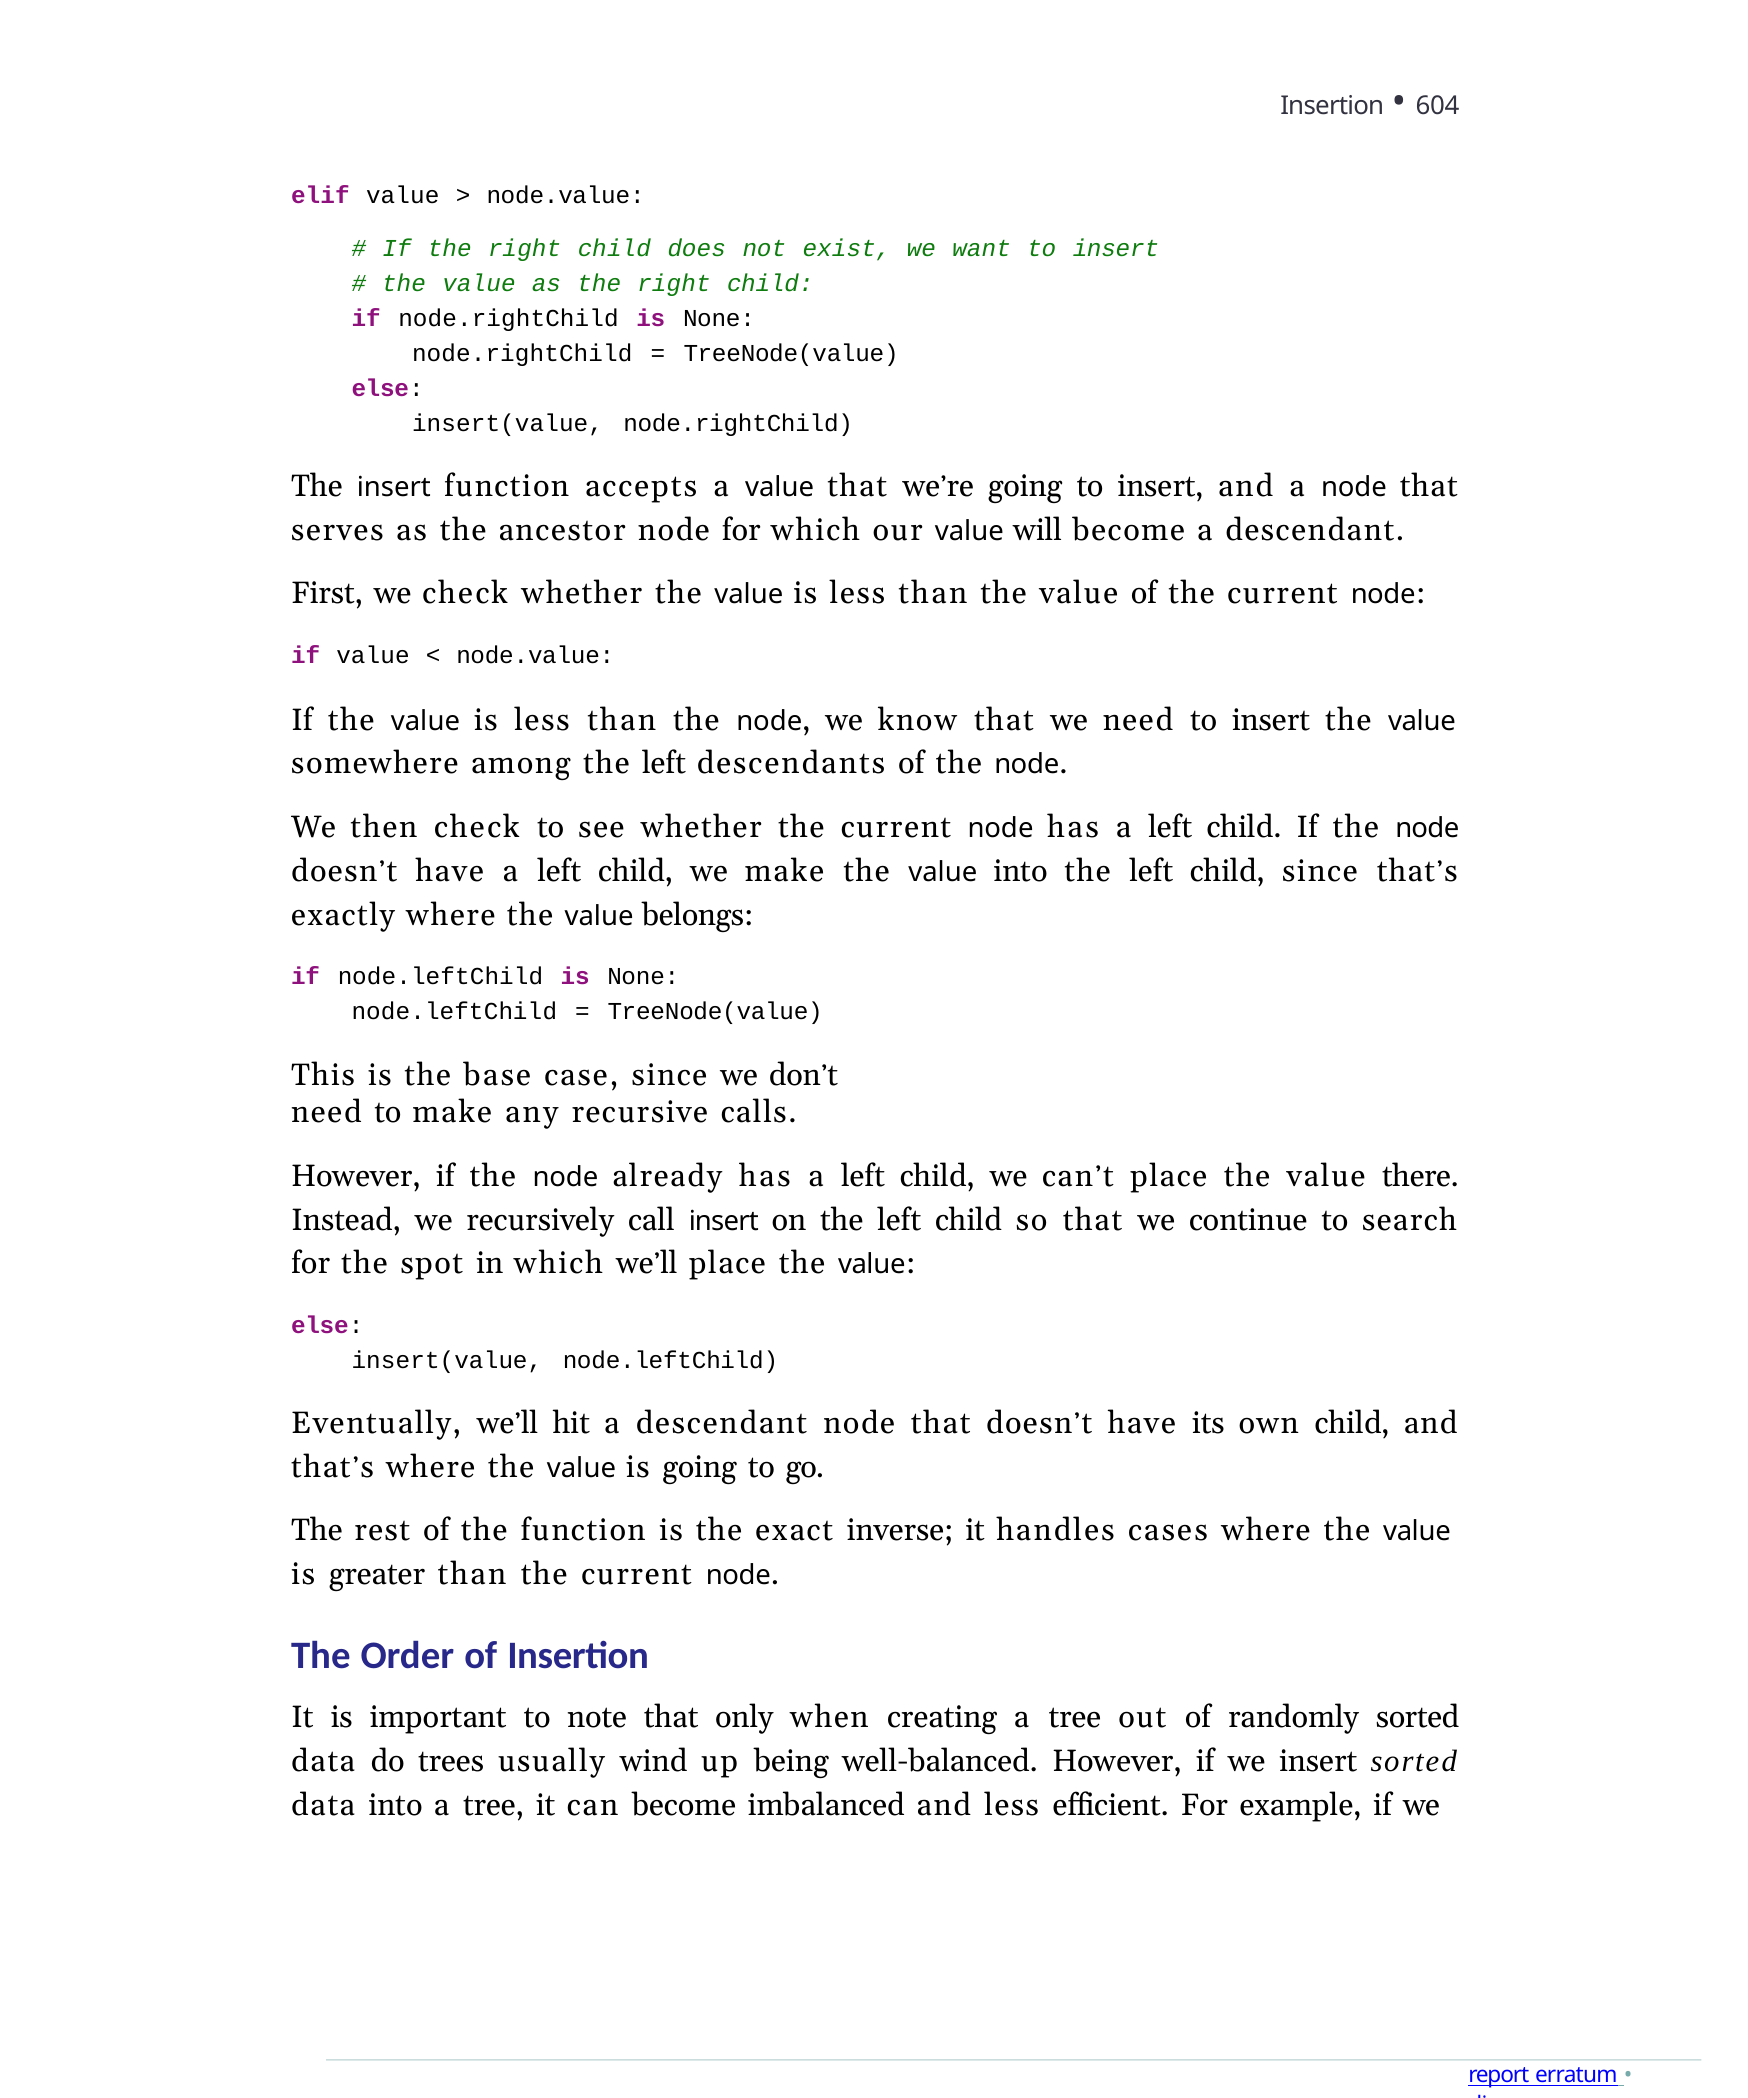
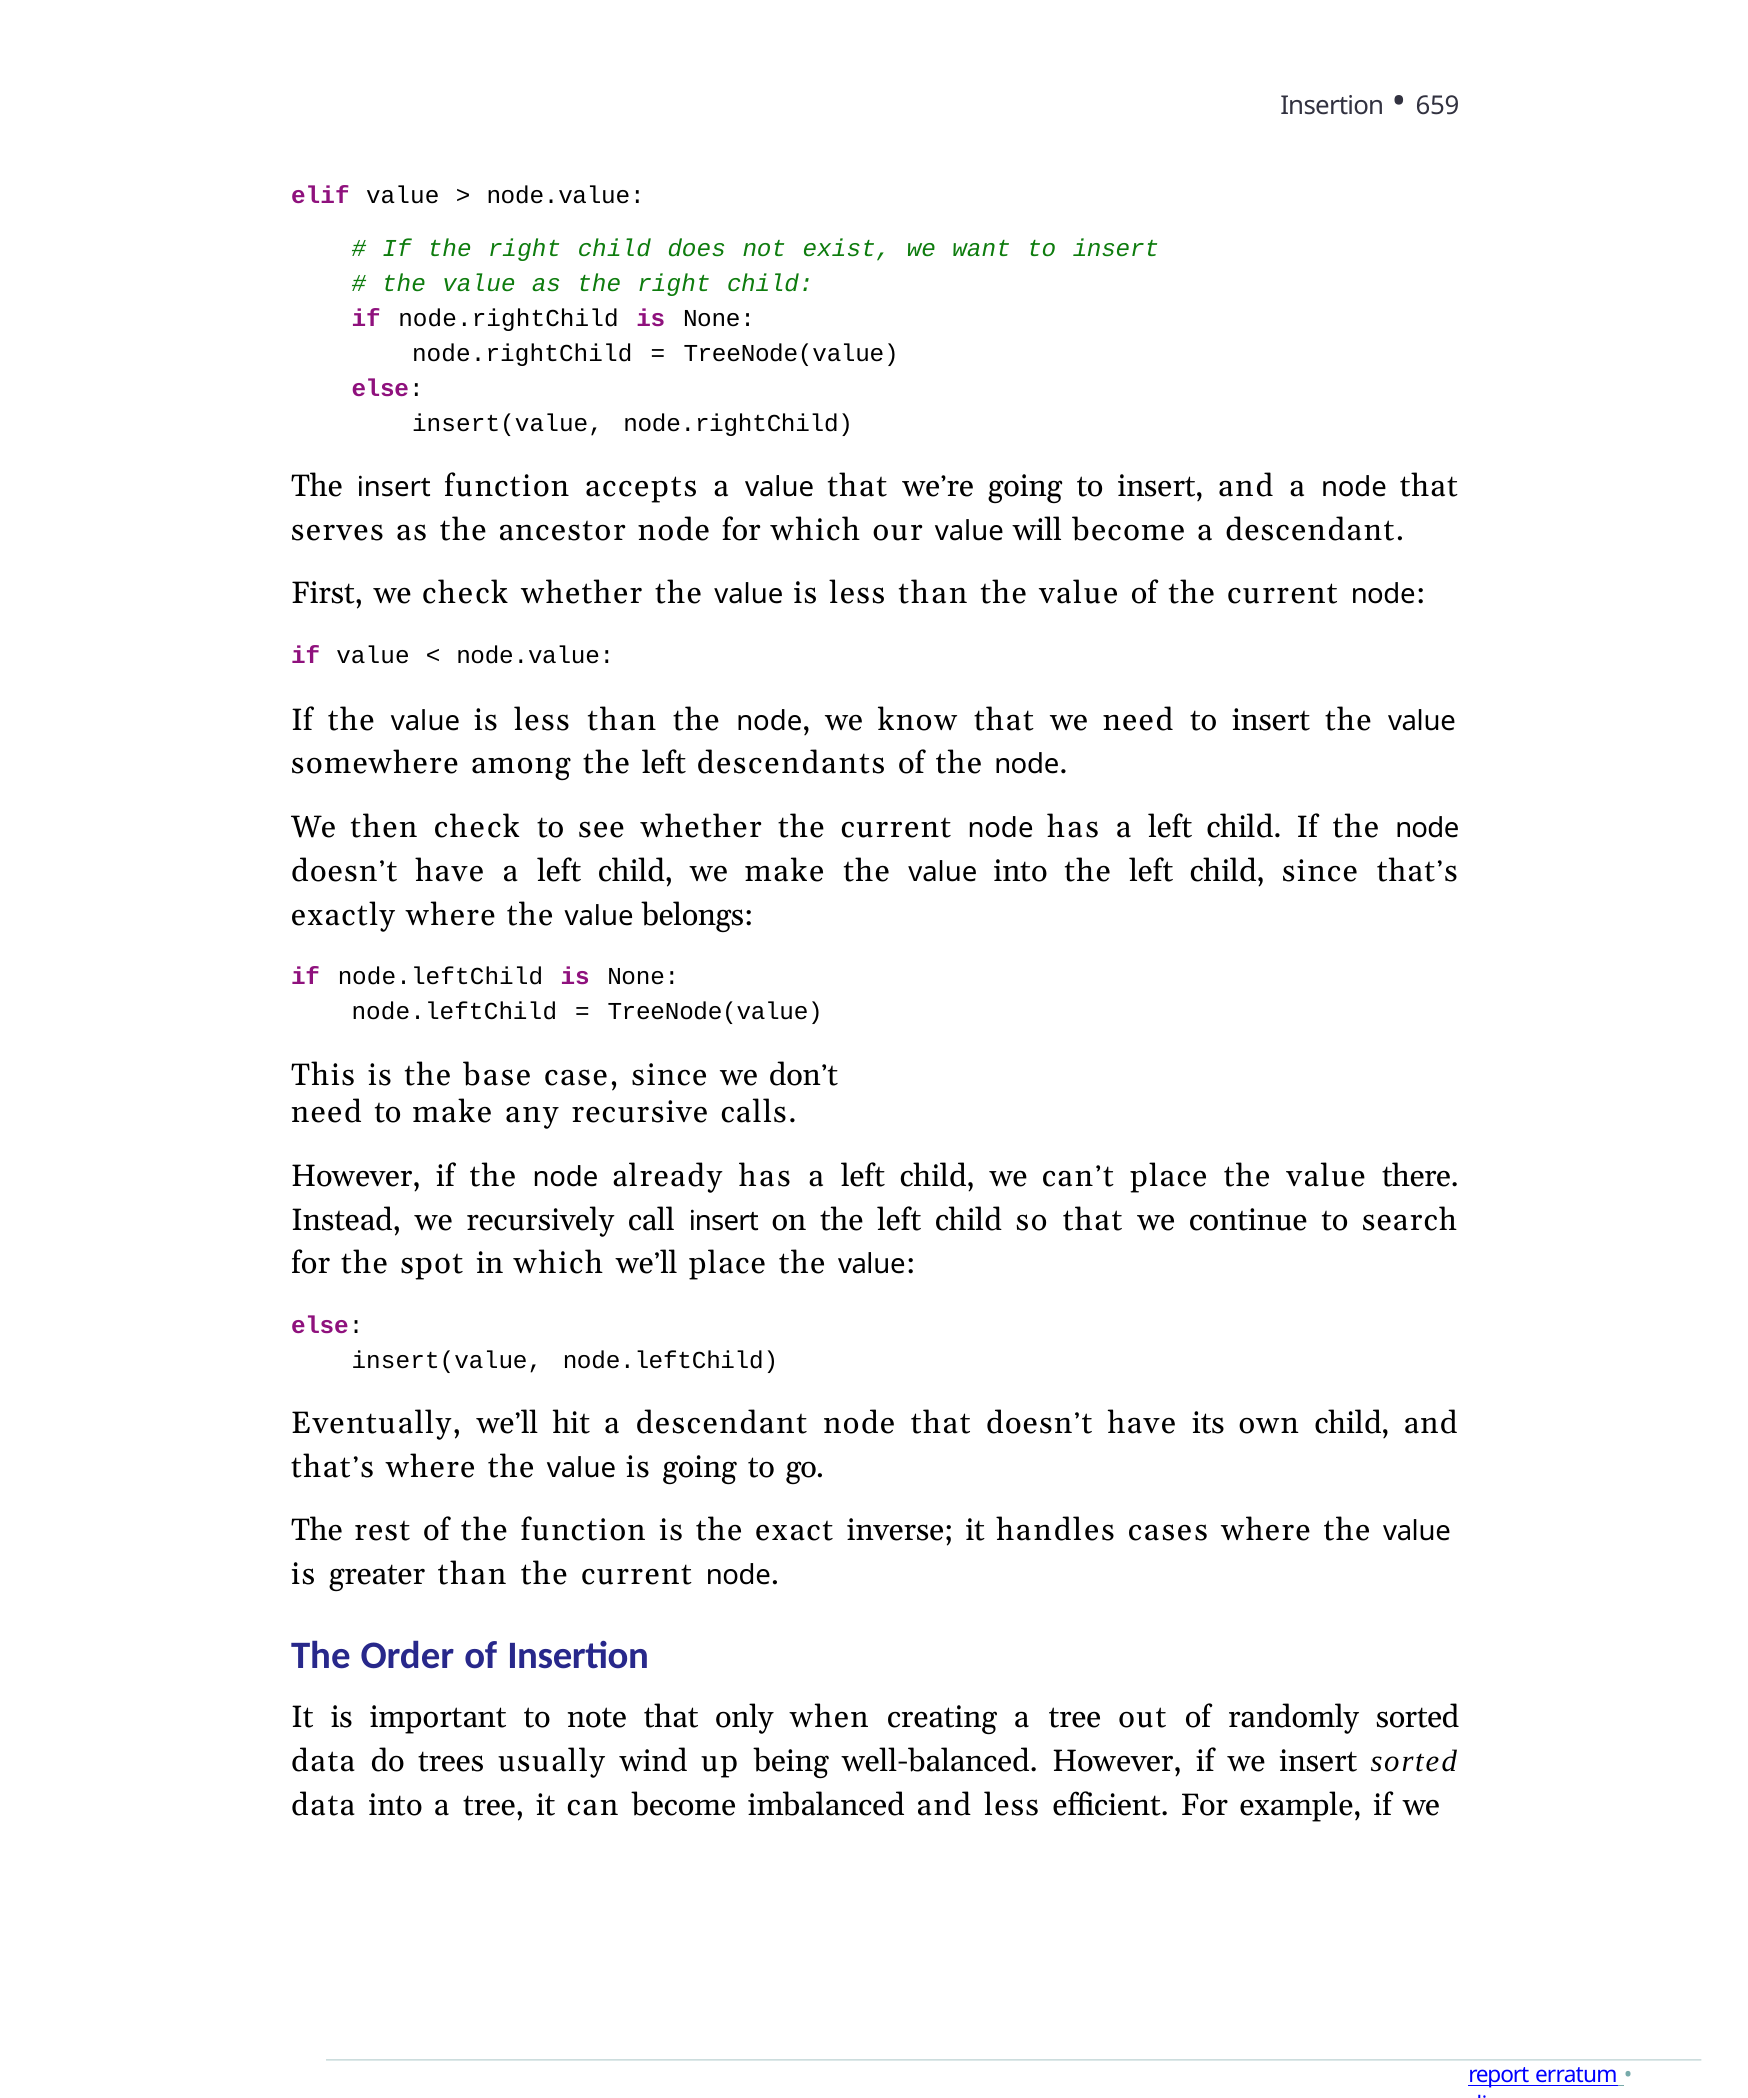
604: 604 -> 659 (1438, 106)
